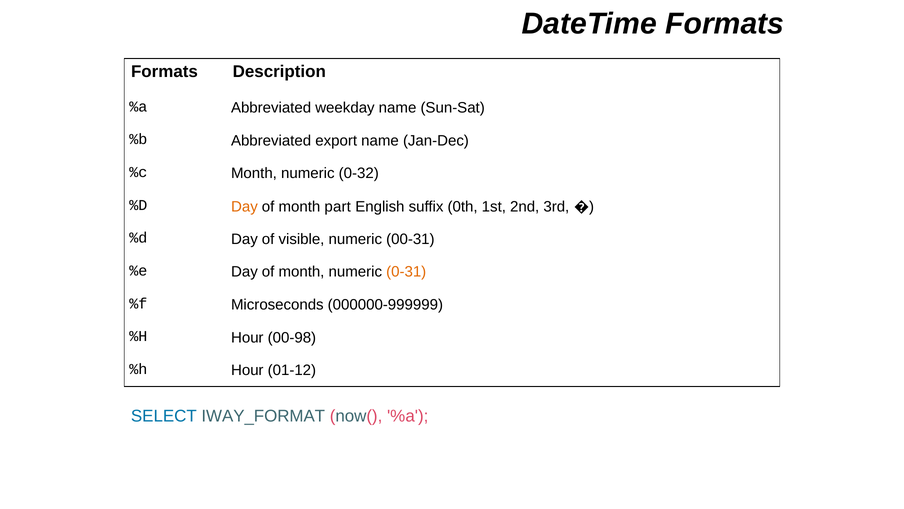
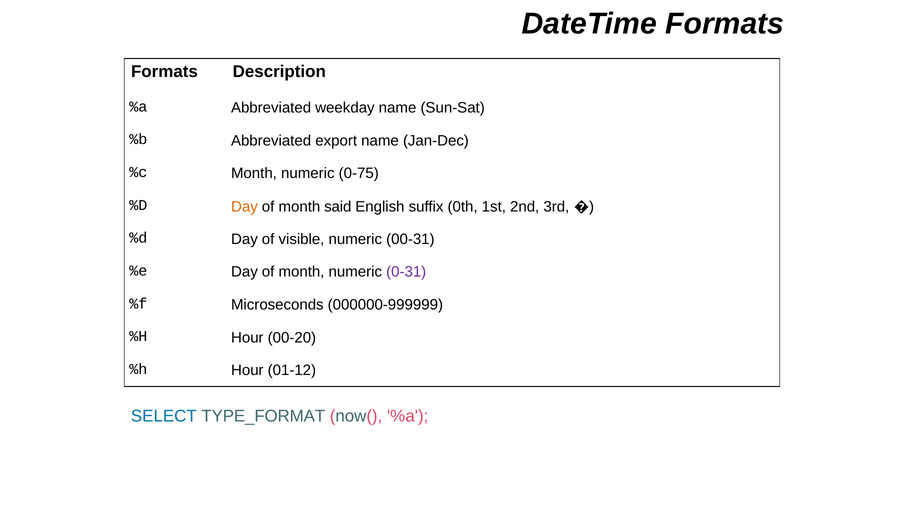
0-32: 0-32 -> 0-75 (359, 173)
part: part -> said (338, 207)
0-31 colour: orange -> purple (406, 272)
00-98: 00-98 -> 00-20 (292, 337)
IWAY_FORMAT: IWAY_FORMAT -> TYPE_FORMAT (263, 416)
